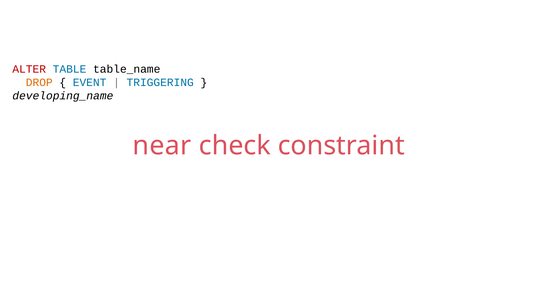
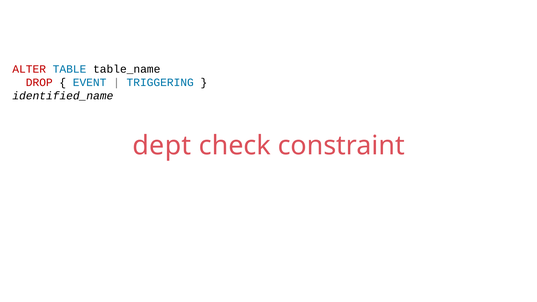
DROP colour: orange -> red (39, 83)
developing_name: developing_name -> identified_name (63, 96)
near: near -> dept (162, 146)
